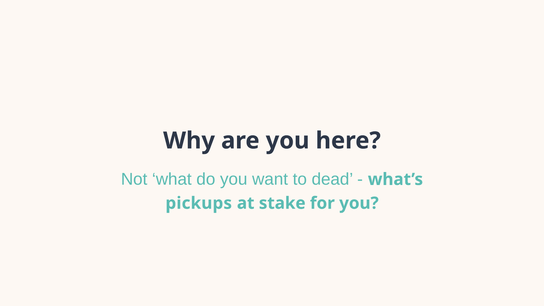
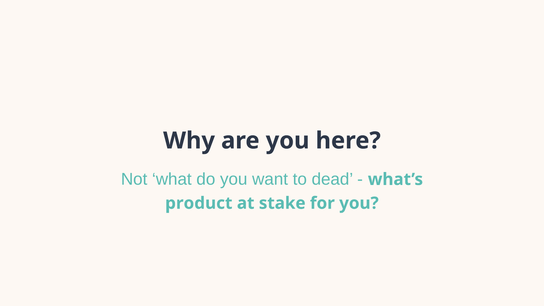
pickups: pickups -> product (199, 203)
